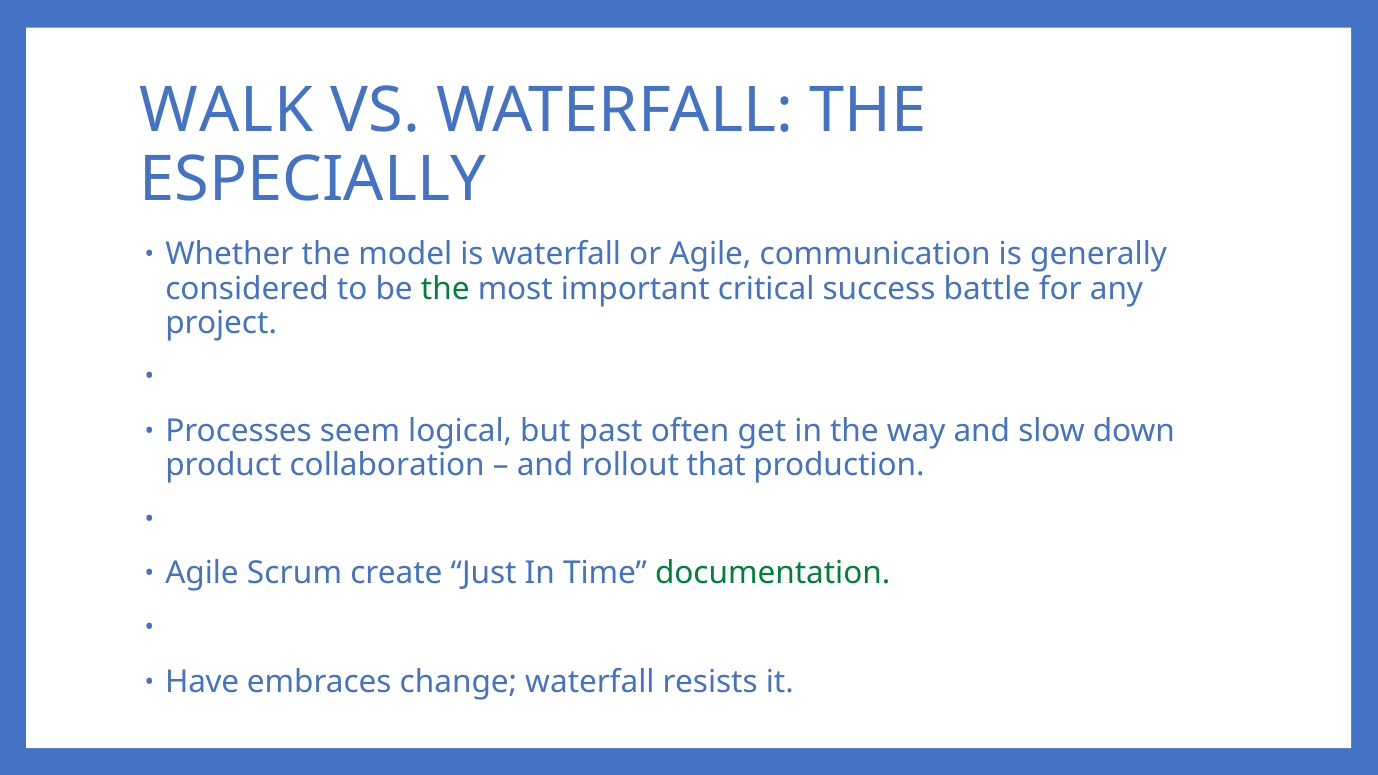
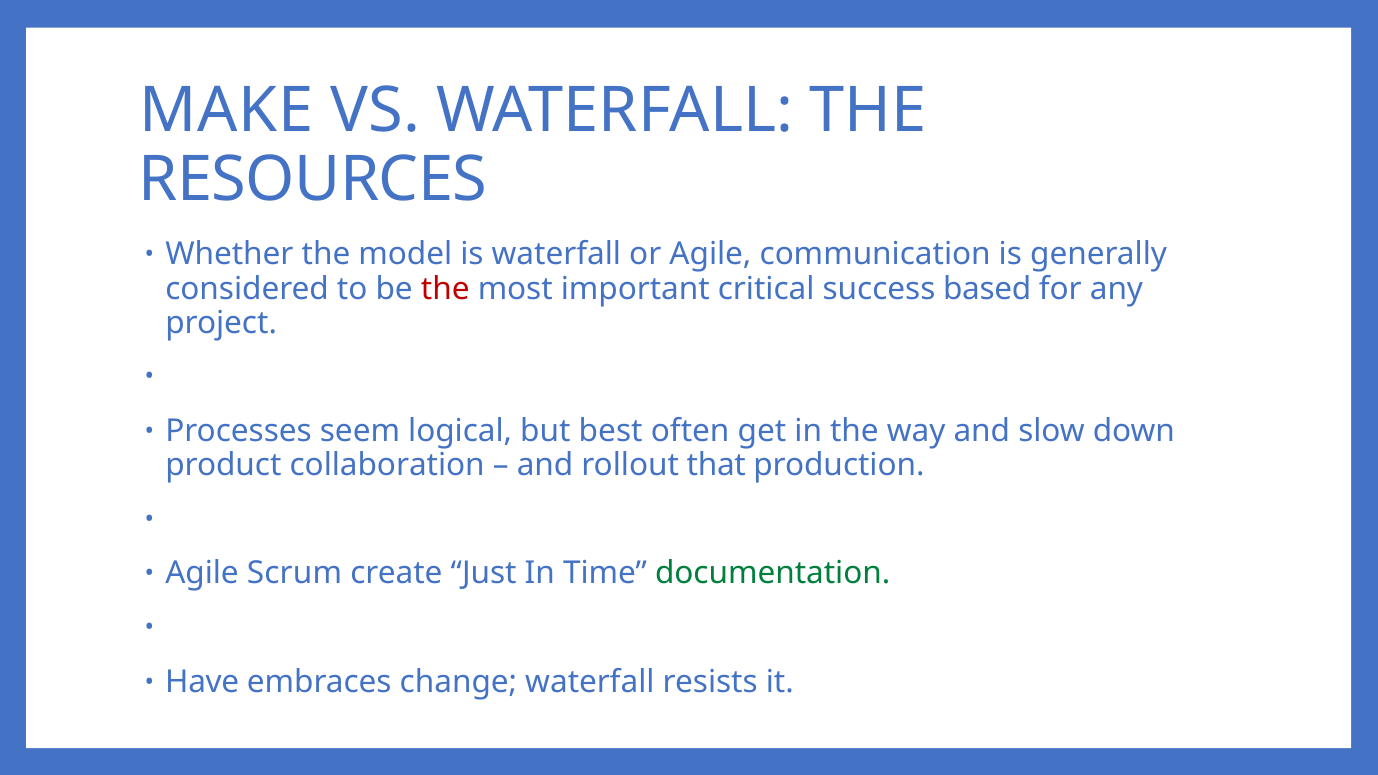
WALK: WALK -> MAKE (227, 111)
ESPECIALLY: ESPECIALLY -> RESOURCES (313, 179)
the colour: green -> red (445, 289)
battle: battle -> based (987, 289)
past: past -> best (611, 431)
